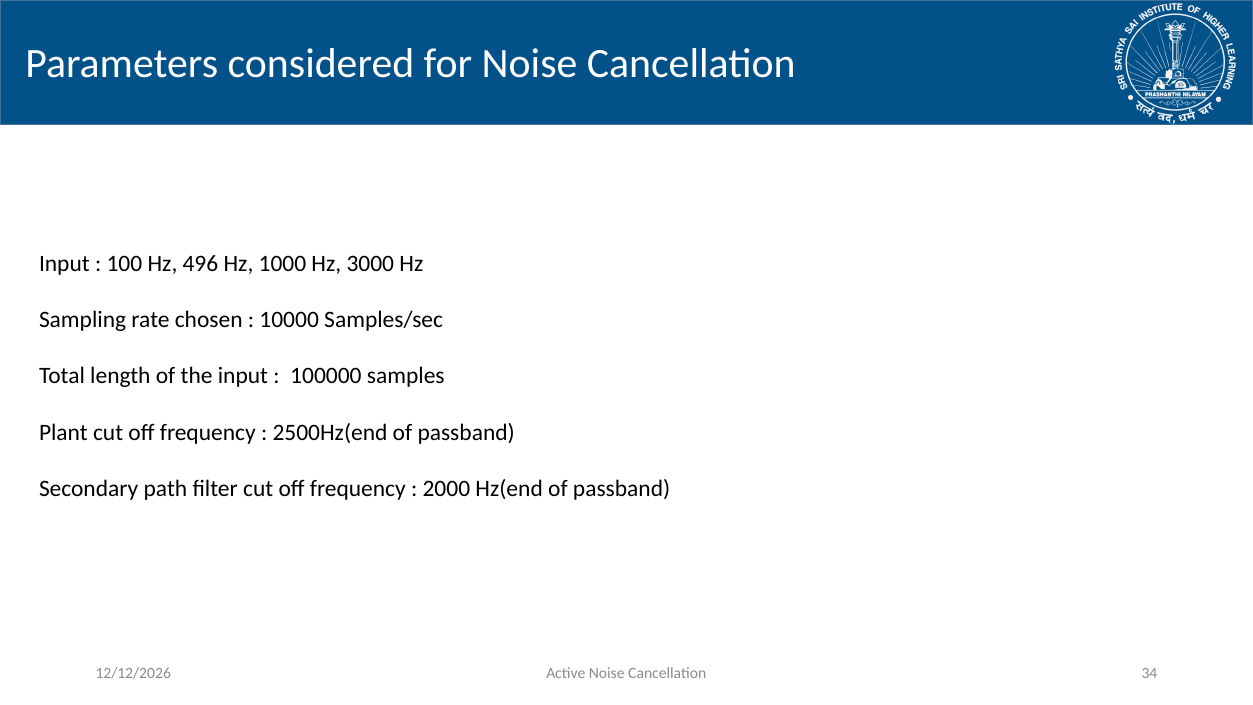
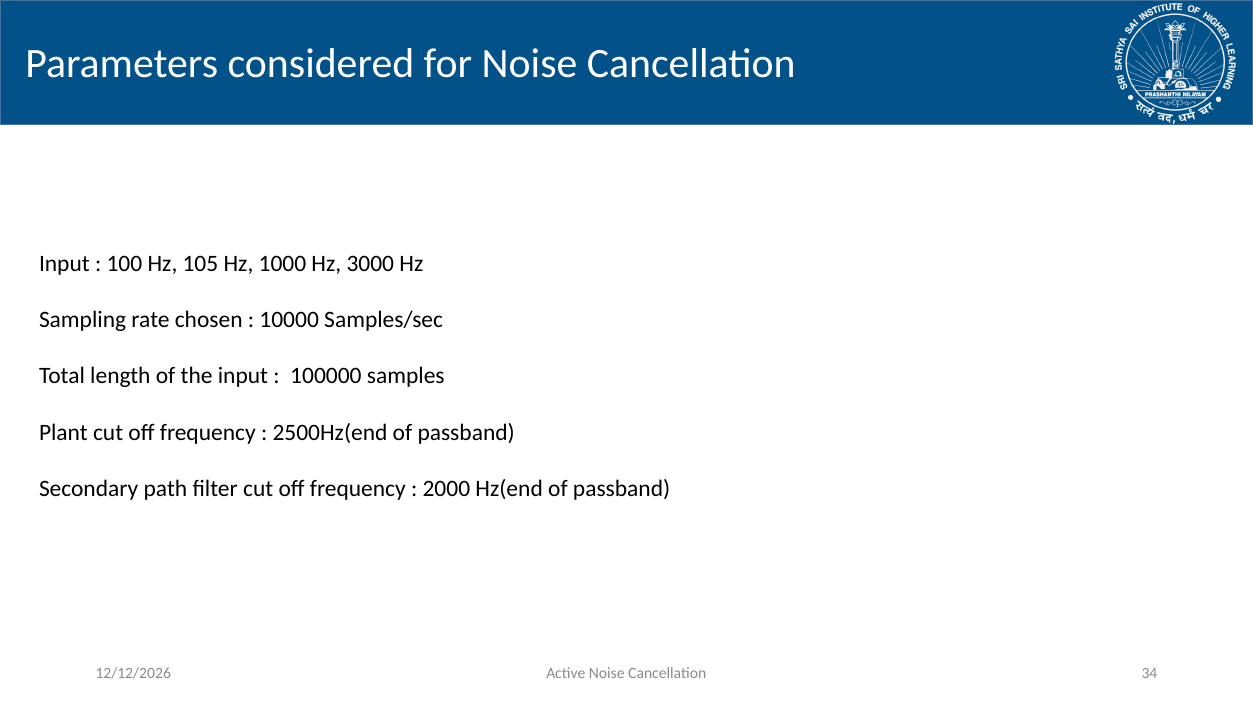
496: 496 -> 105 (200, 263)
